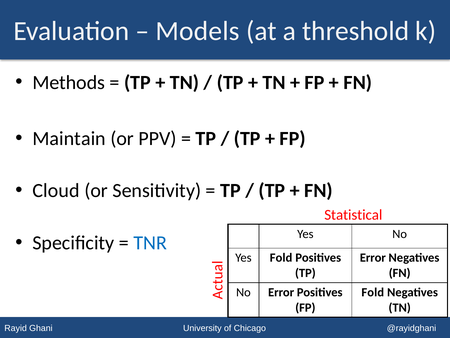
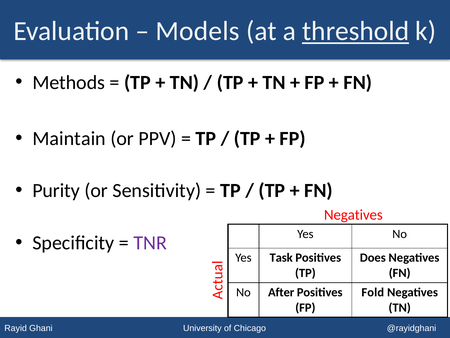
threshold underline: none -> present (356, 31)
Cloud: Cloud -> Purity (56, 190)
Statistical: Statistical -> Negatives (353, 214)
TNR colour: blue -> purple (150, 242)
Yes Fold: Fold -> Task (281, 257)
Error: Error -> Does (373, 257)
No Error: Error -> After (281, 292)
